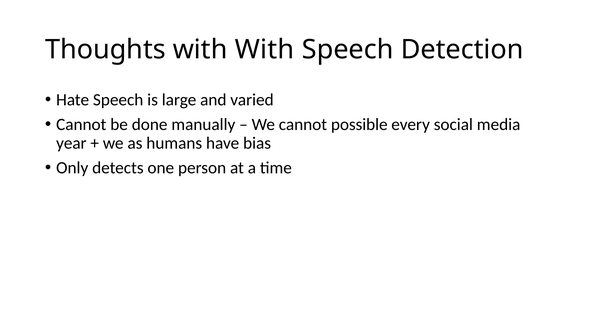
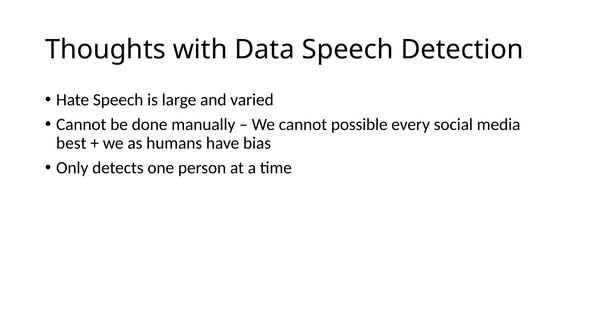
with With: With -> Data (265, 50)
year: year -> best (71, 143)
